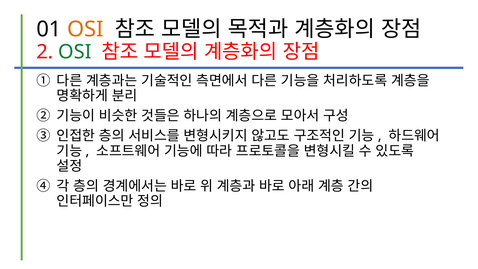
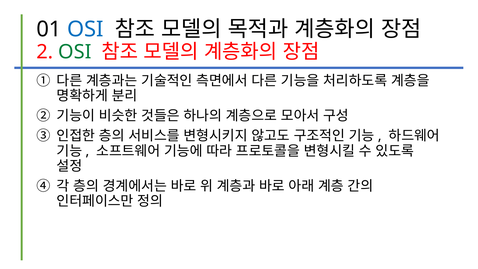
OSI colour: orange -> blue (85, 29)
